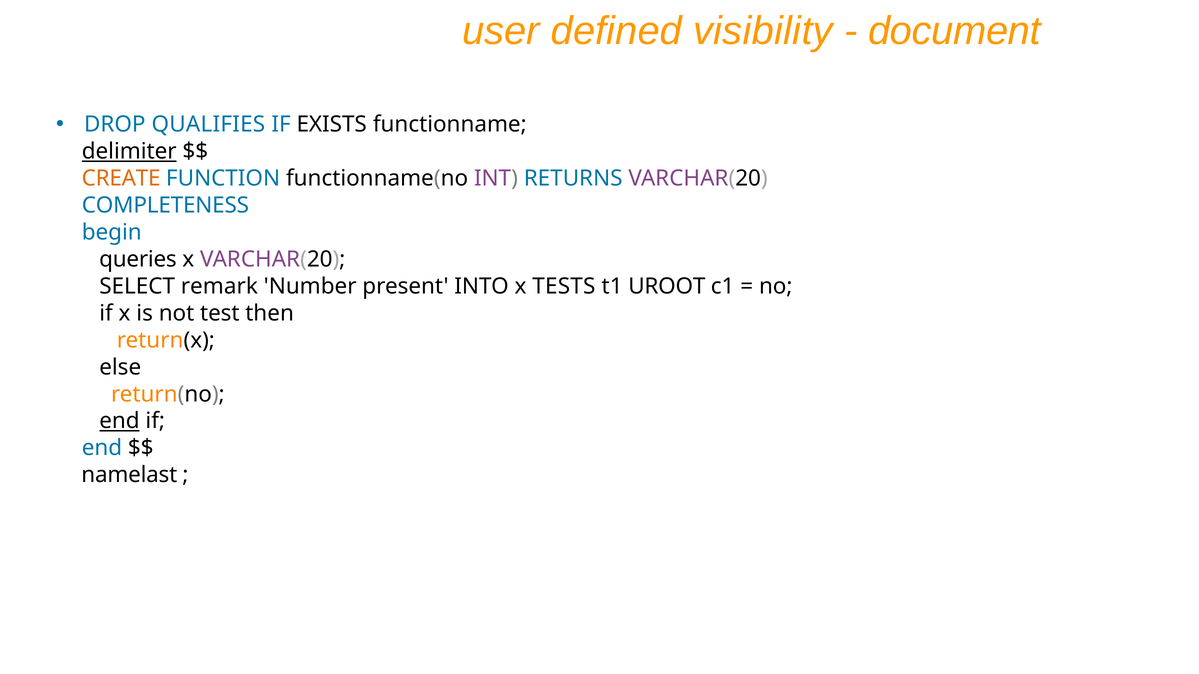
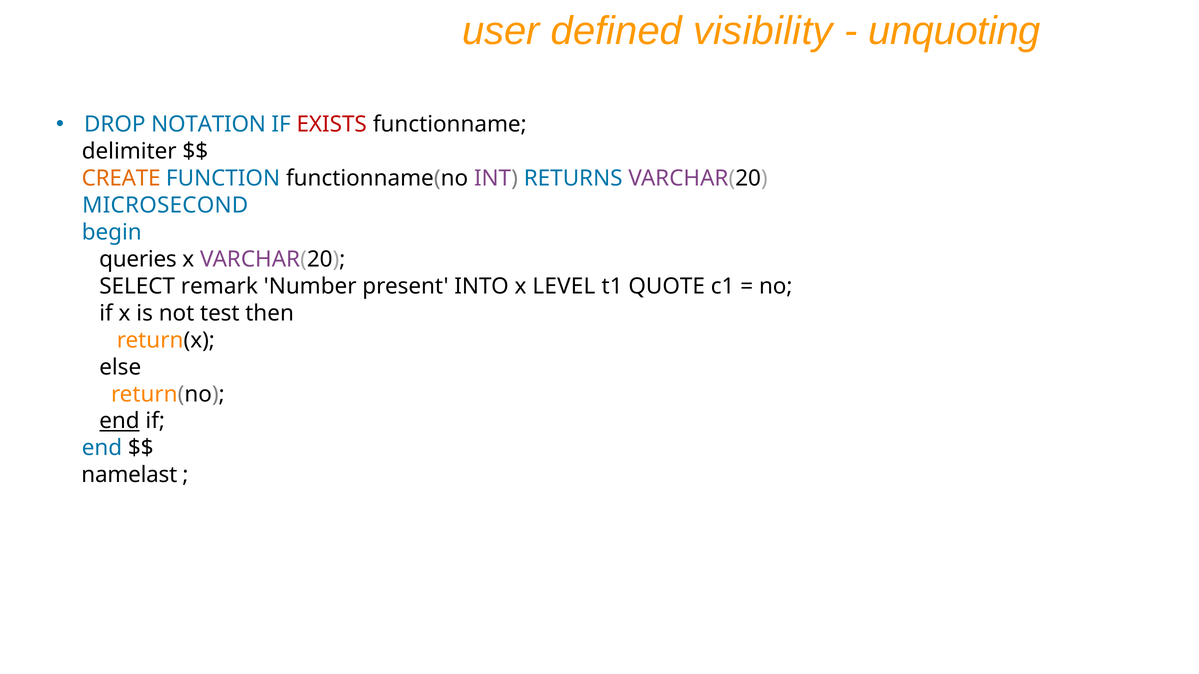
document: document -> unquoting (954, 31)
QUALIFIES: QUALIFIES -> NOTATION (209, 125)
EXISTS colour: black -> red (332, 125)
delimiter underline: present -> none (129, 152)
COMPLETENESS: COMPLETENESS -> MICROSECOND (165, 206)
TESTS: TESTS -> LEVEL (564, 286)
UROOT: UROOT -> QUOTE (667, 286)
